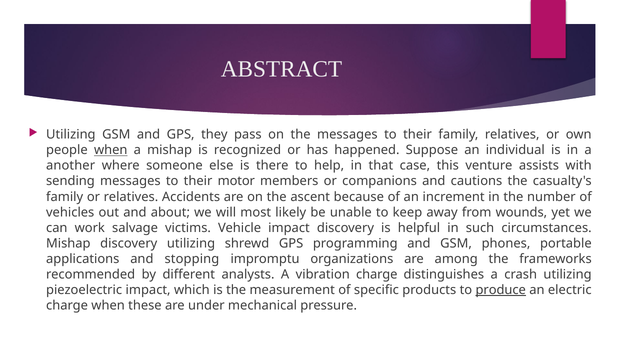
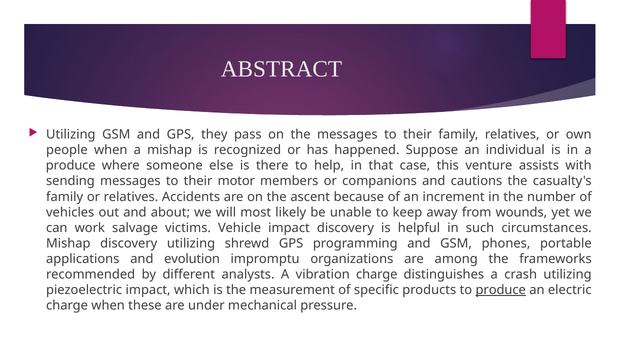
when underline: present -> none (111, 150)
another: another -> produce (71, 166)
stopping: stopping -> evolution (192, 259)
